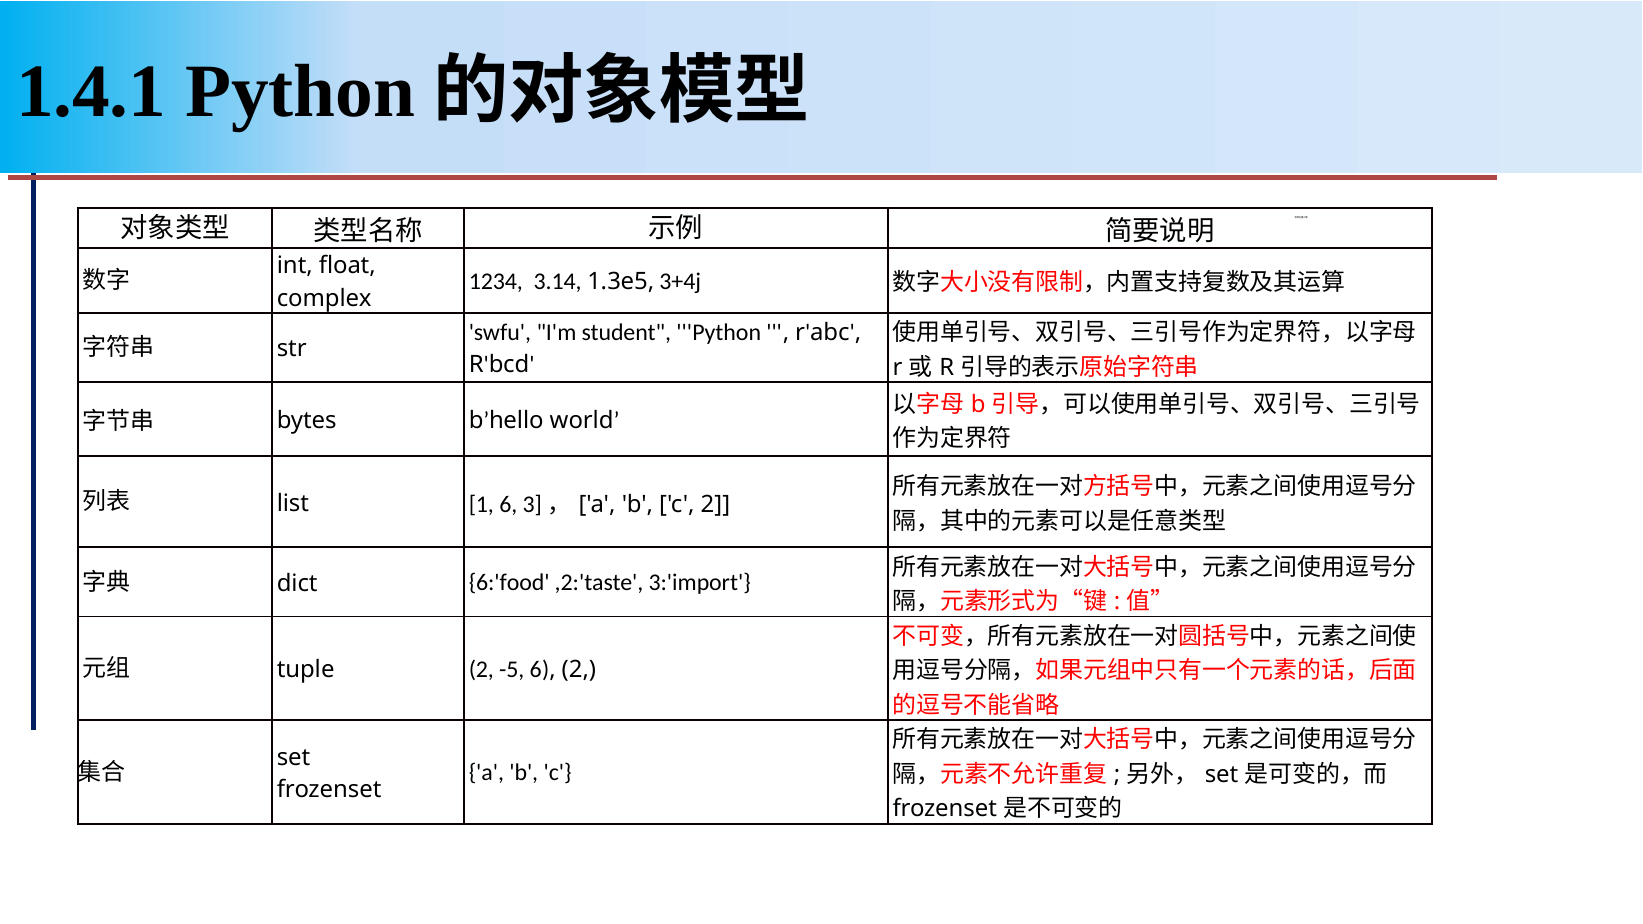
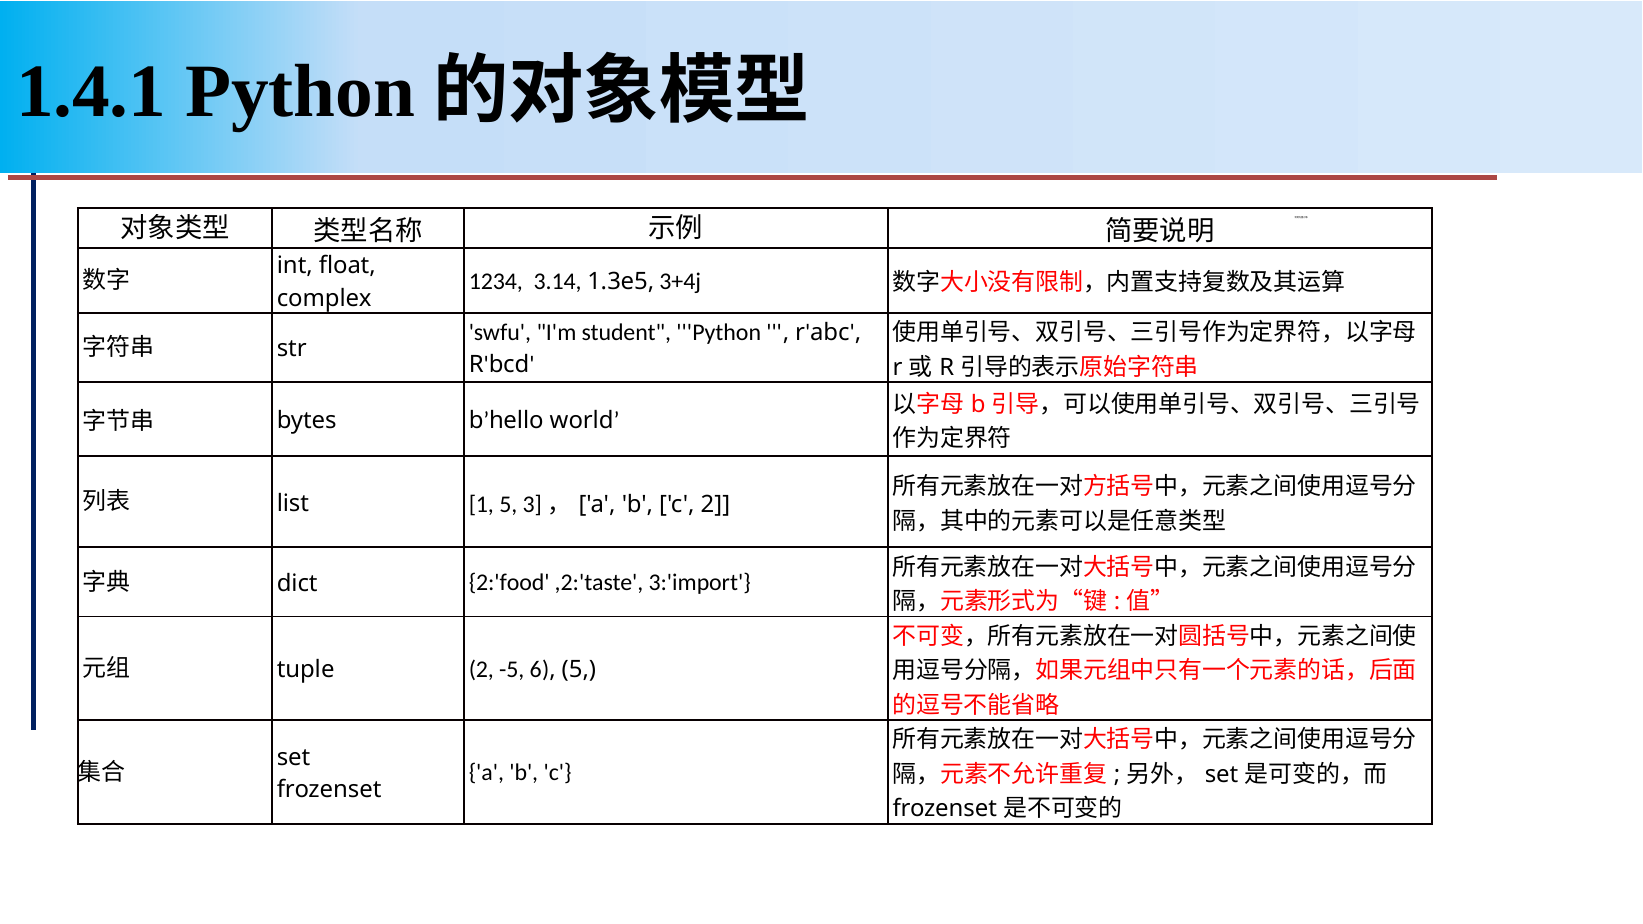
1 6: 6 -> 5 (508, 504)
6:'food: 6:'food -> 2:'food (509, 582)
6 2: 2 -> 5 (579, 670)
